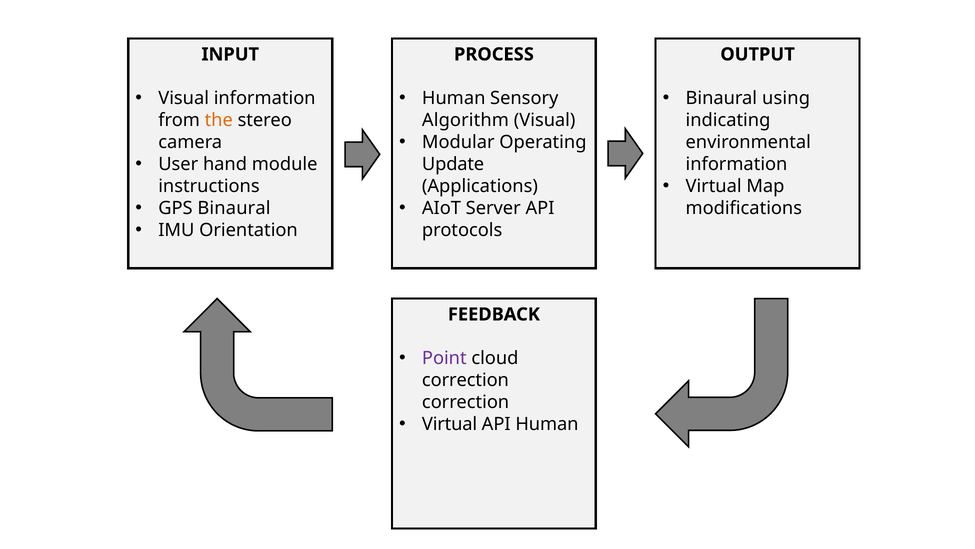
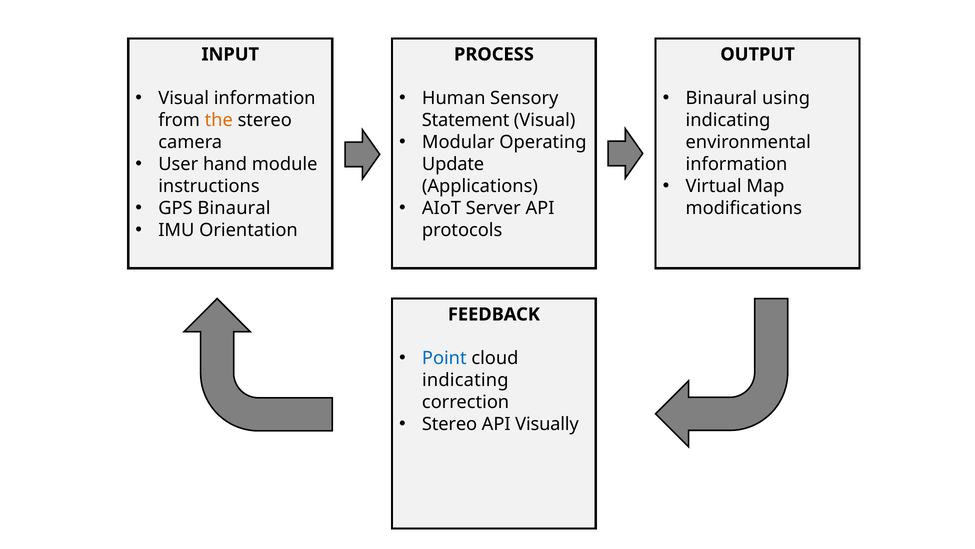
Algorithm: Algorithm -> Statement (466, 120)
Point colour: purple -> blue (444, 358)
correction: correction -> indicating (465, 380)
Virtual: Virtual -> Stereo (450, 424)
API Human: Human -> Visually (547, 424)
